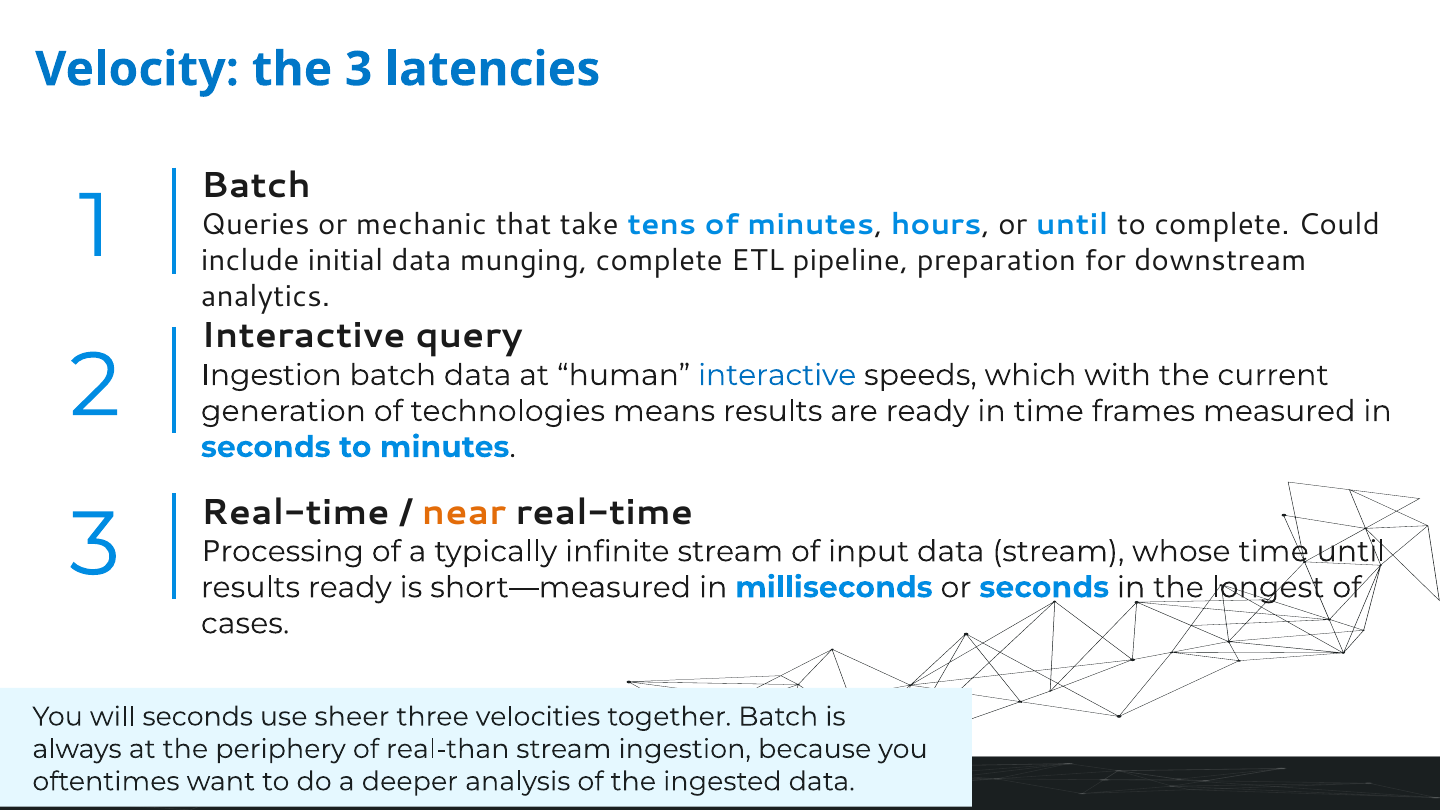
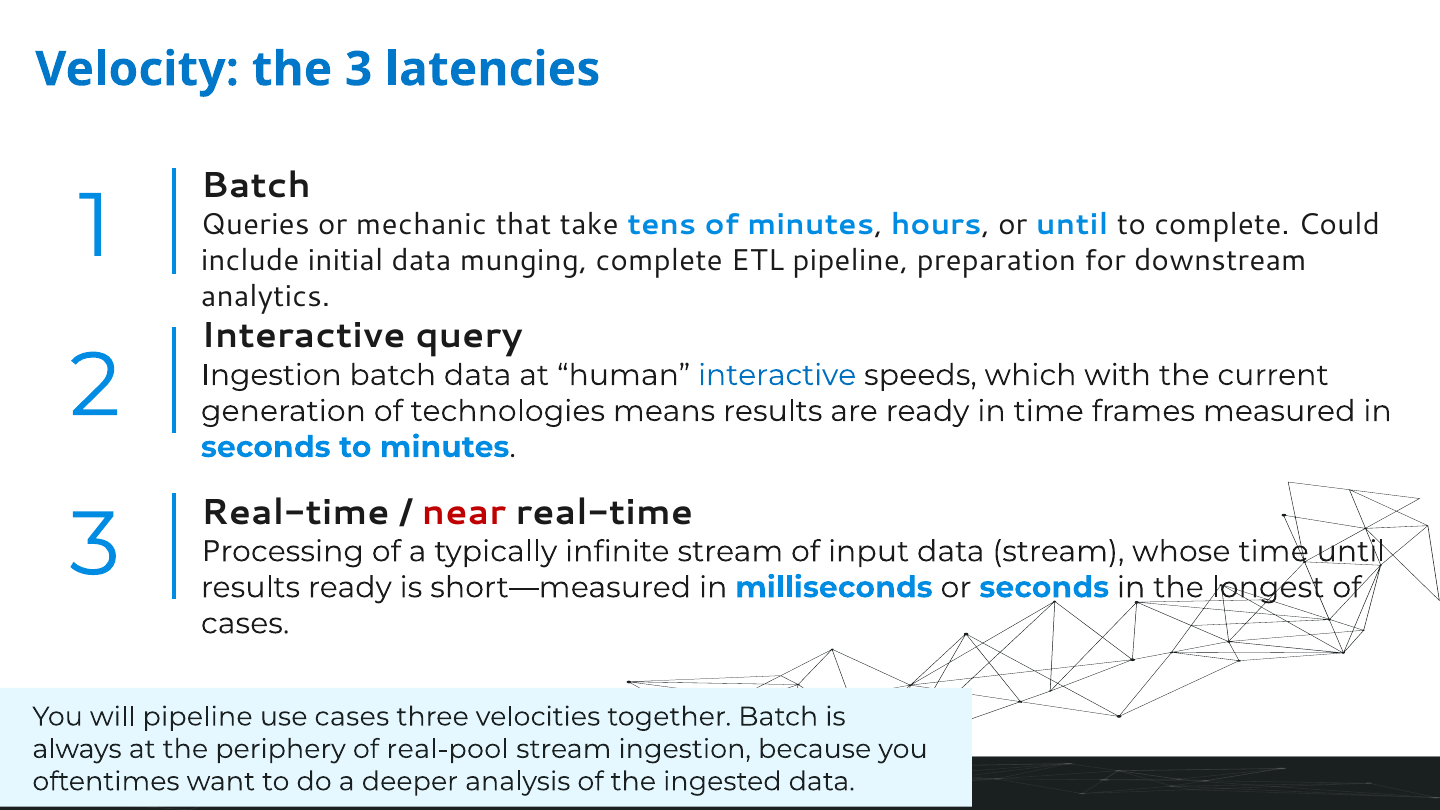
near colour: orange -> red (464, 512)
will seconds: seconds -> pipeline (198, 717)
use sheer: sheer -> cases (352, 717)
real-than: real-than -> real-pool (448, 749)
